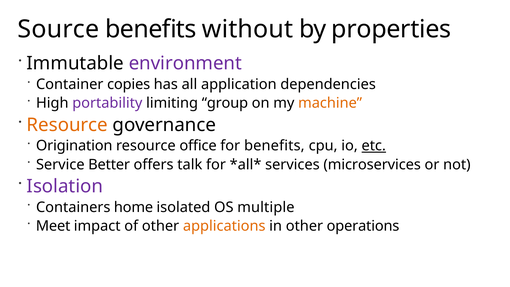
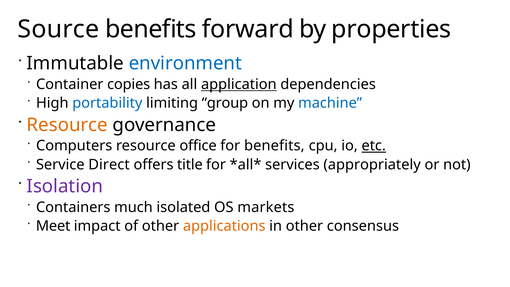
without: without -> forward (248, 29)
environment colour: purple -> blue (185, 63)
application underline: none -> present (239, 84)
portability colour: purple -> blue (107, 103)
machine colour: orange -> blue (330, 103)
Origination: Origination -> Computers (74, 146)
Better: Better -> Direct (109, 164)
talk: talk -> title (190, 164)
microservices: microservices -> appropriately (372, 164)
home: home -> much (133, 207)
multiple: multiple -> markets (266, 207)
operations: operations -> consensus (363, 226)
